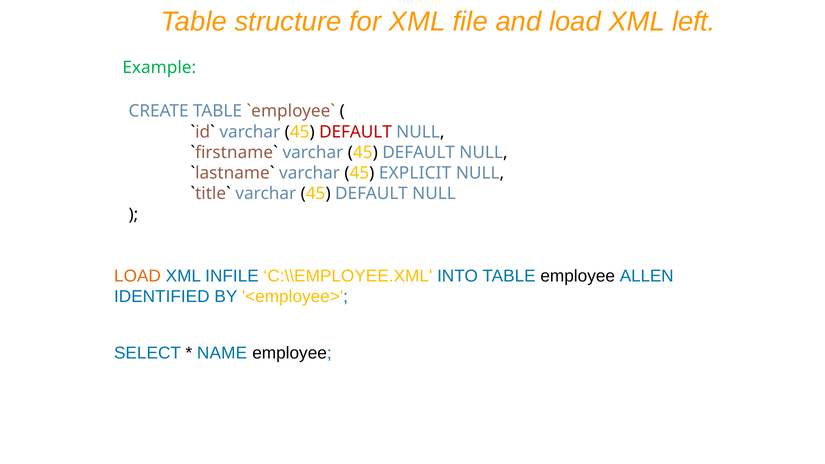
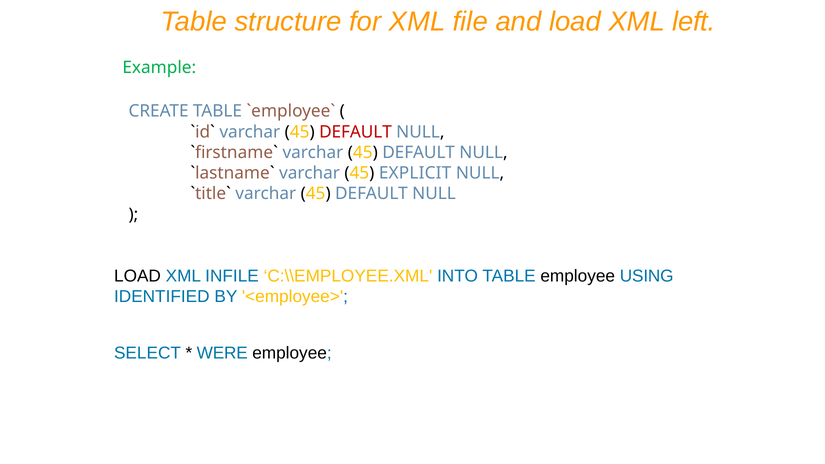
LOAD colour: orange -> black (137, 276)
ALLEN: ALLEN -> USING (647, 276)
NAME: NAME -> WERE (222, 353)
